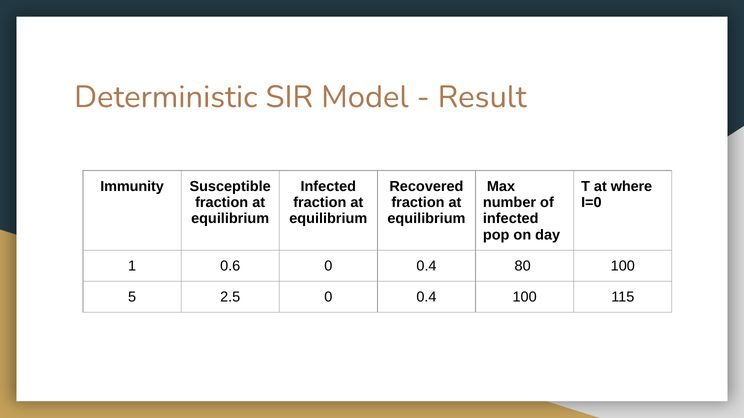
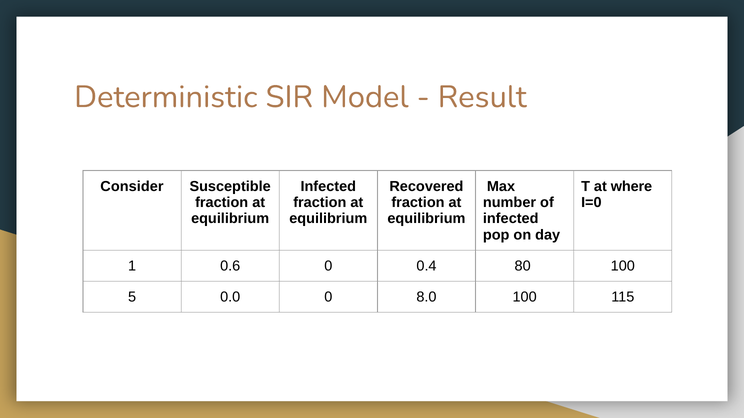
Immunity: Immunity -> Consider (132, 186)
2.5: 2.5 -> 0.0 (230, 297)
0.4: 0.4 -> 8.0 (427, 297)
